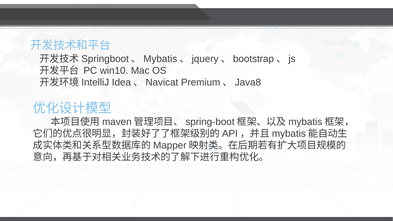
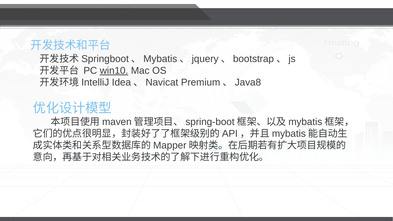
win10 underline: none -> present (114, 71)
